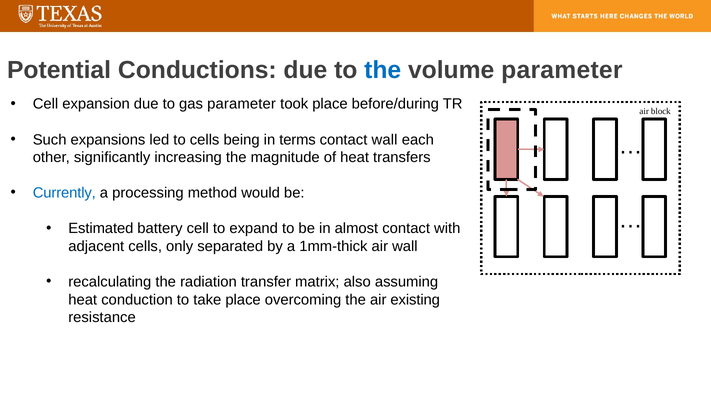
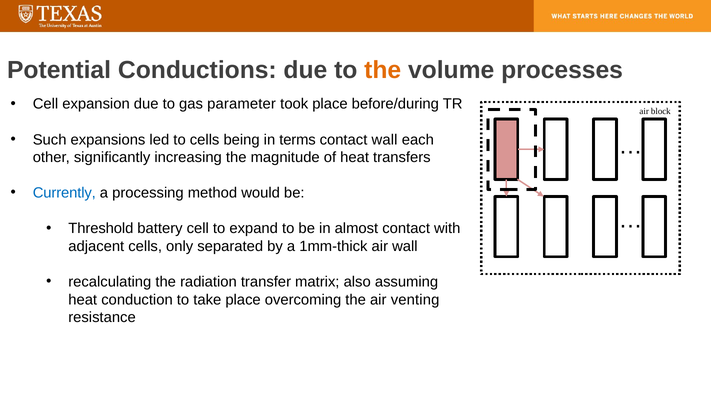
the colour: blue -> orange (383, 70)
volume parameter: parameter -> processes (562, 70)
Estimated: Estimated -> Threshold (101, 228)
existing: existing -> venting (415, 300)
